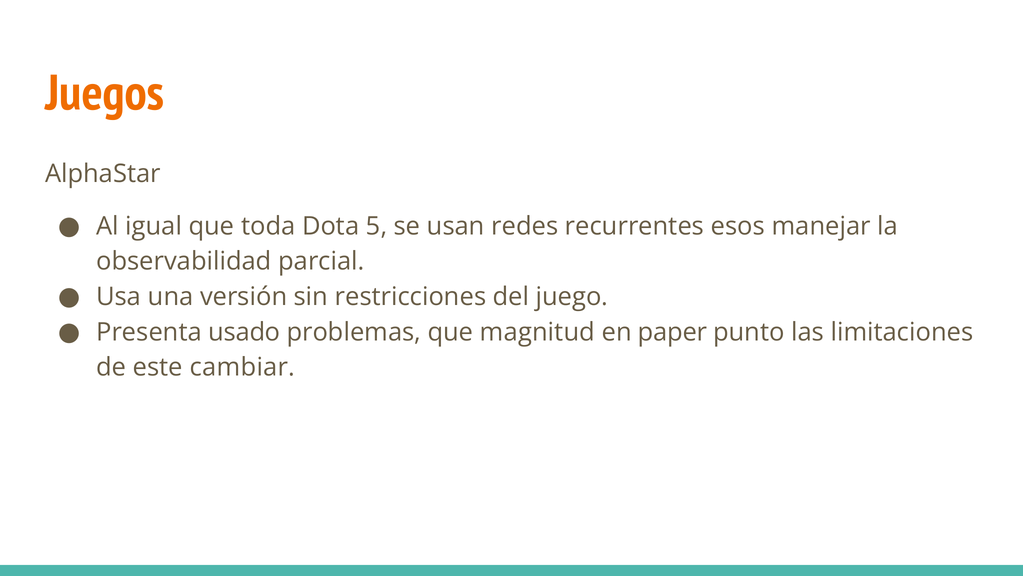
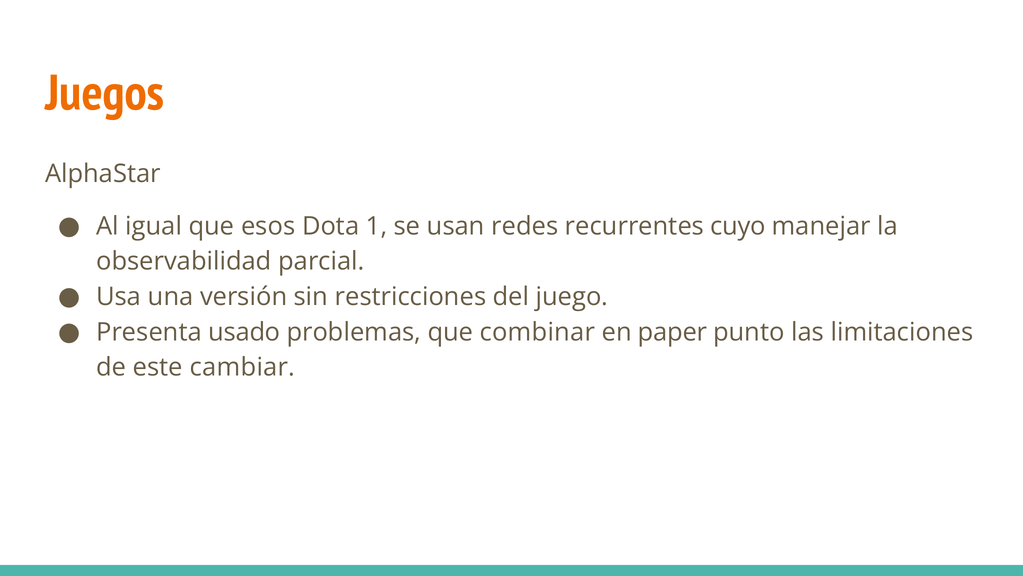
toda: toda -> esos (268, 226)
5: 5 -> 1 (377, 226)
esos: esos -> cuyo (738, 226)
magnitud: magnitud -> combinar (537, 332)
